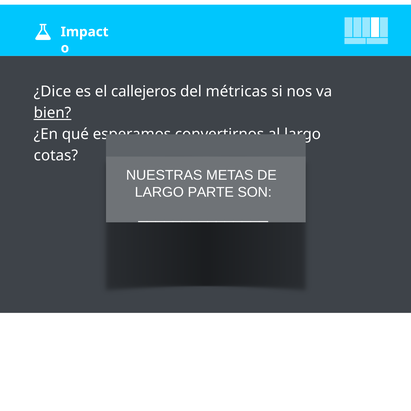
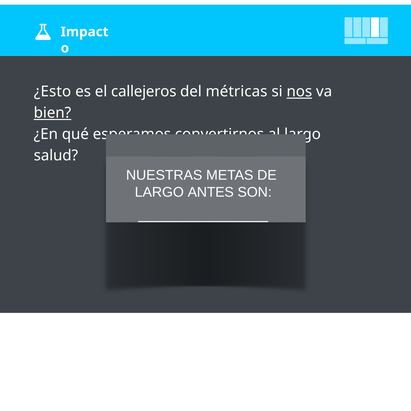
¿Dice: ¿Dice -> ¿Esto (52, 92)
nos underline: none -> present (299, 92)
cotas: cotas -> salud (56, 156)
PARTE: PARTE -> ANTES (211, 192)
